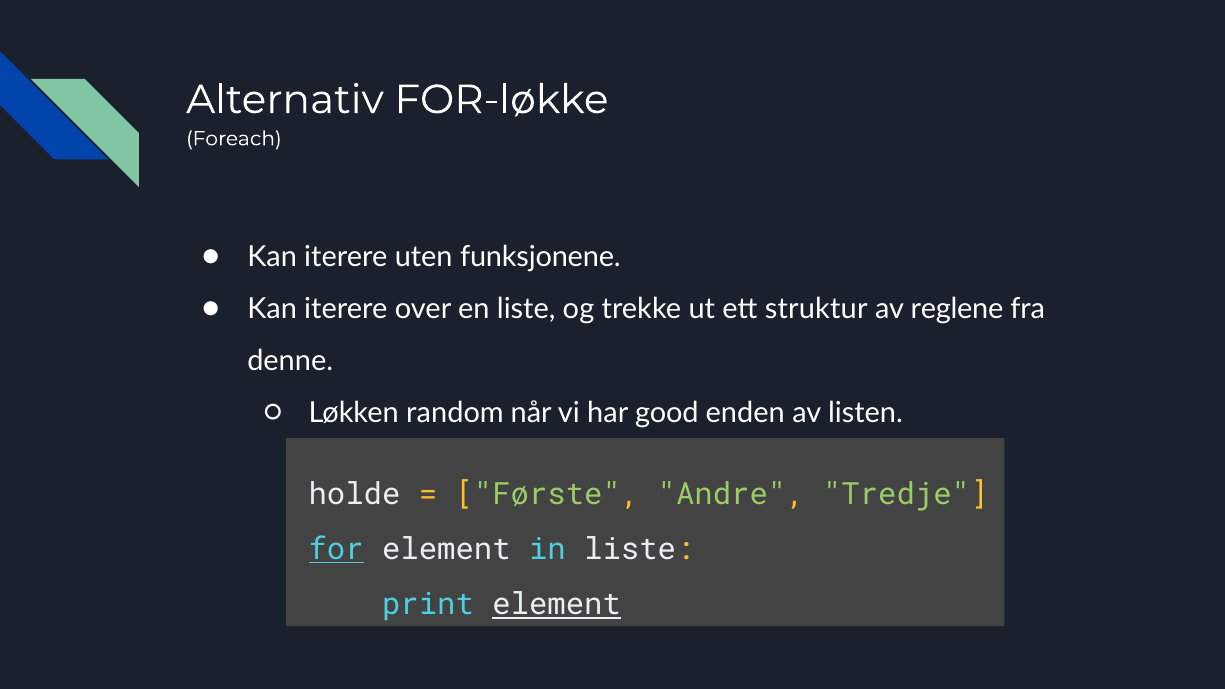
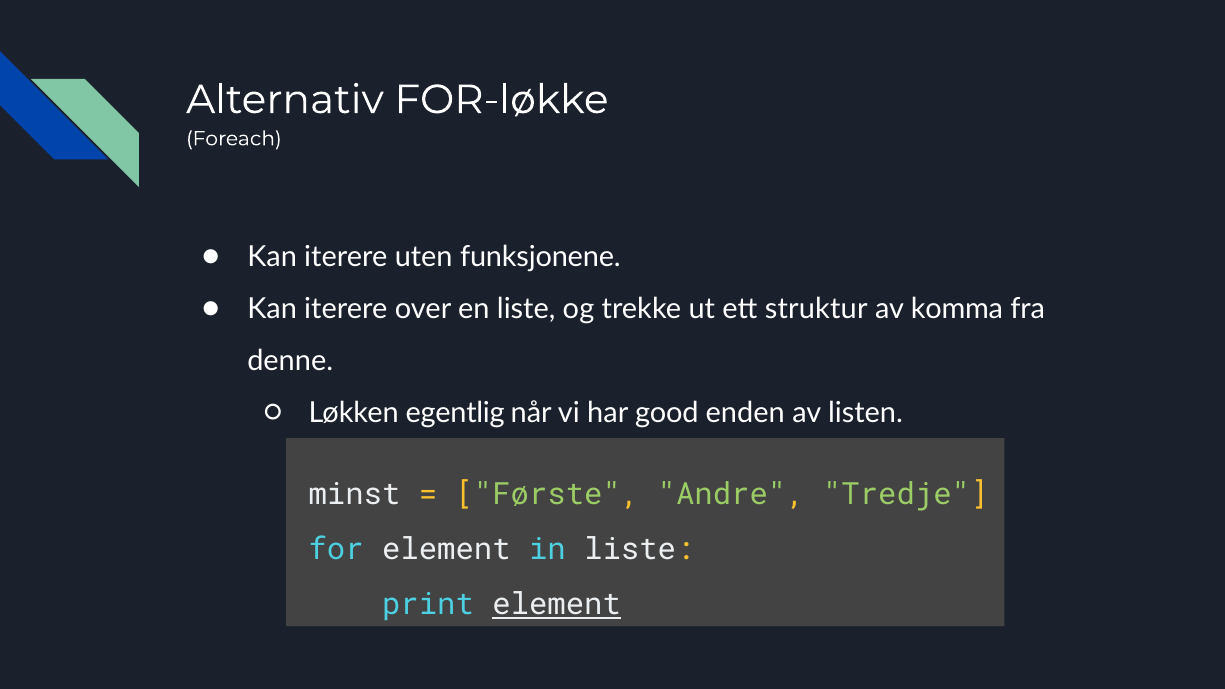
reglene: reglene -> komma (957, 309)
random: random -> egentlig (455, 413)
holde: holde -> minst (355, 494)
for underline: present -> none (336, 549)
